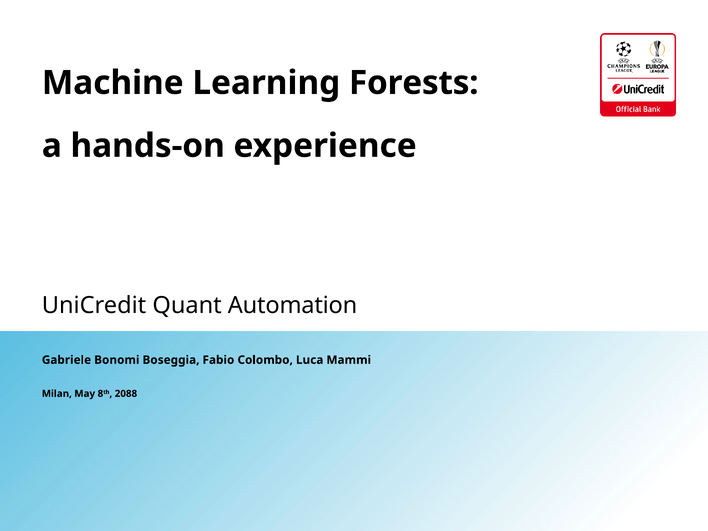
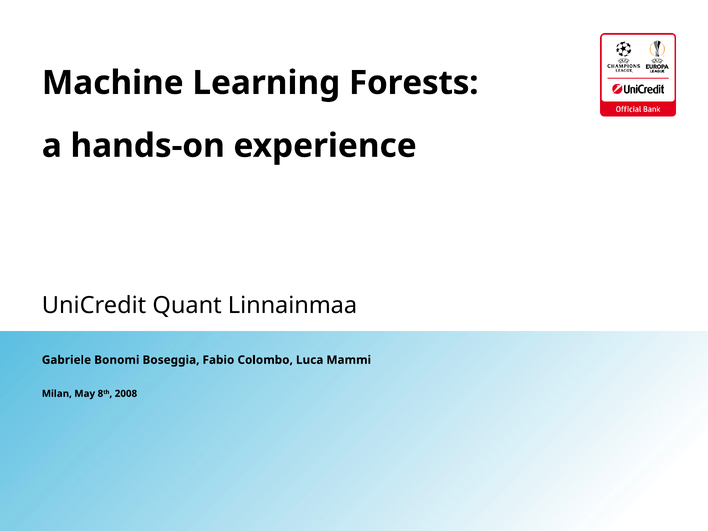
Automation: Automation -> Linnainmaa (292, 306)
2088: 2088 -> 2008 (126, 394)
